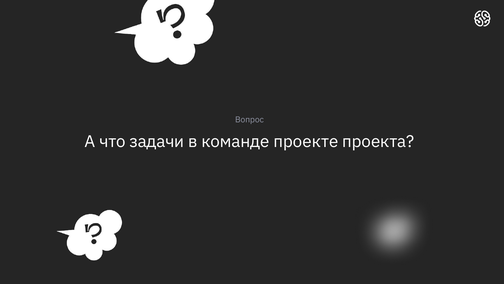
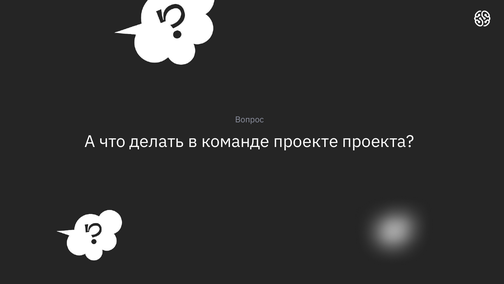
задачи: задачи -> делать (157, 141)
